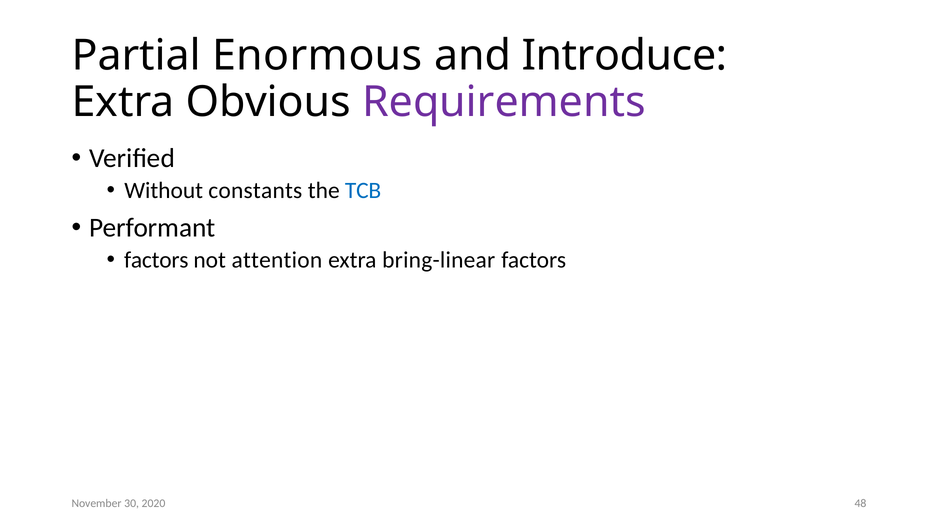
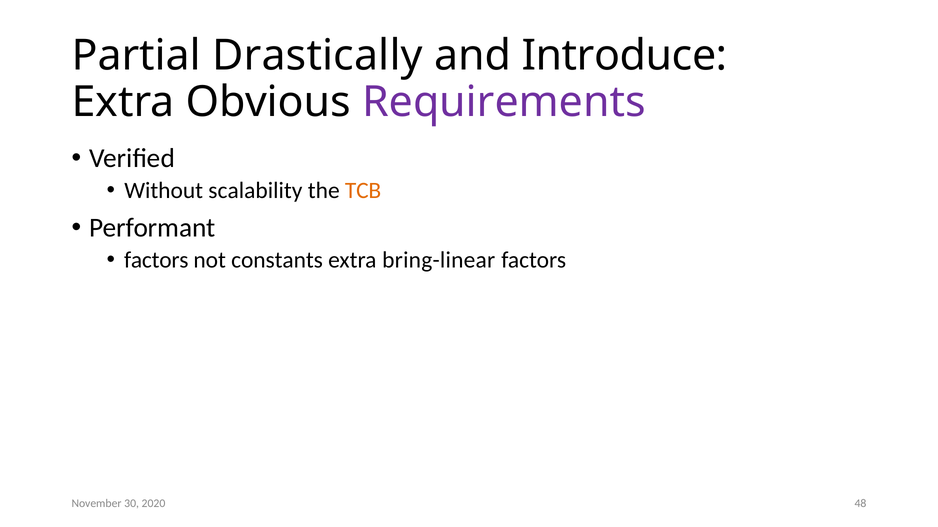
Enormous: Enormous -> Drastically (317, 56)
constants: constants -> scalability (255, 191)
TCB colour: blue -> orange (363, 191)
attention: attention -> constants (277, 260)
